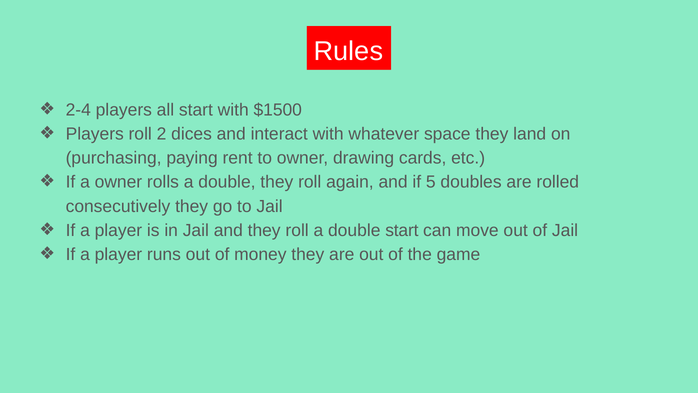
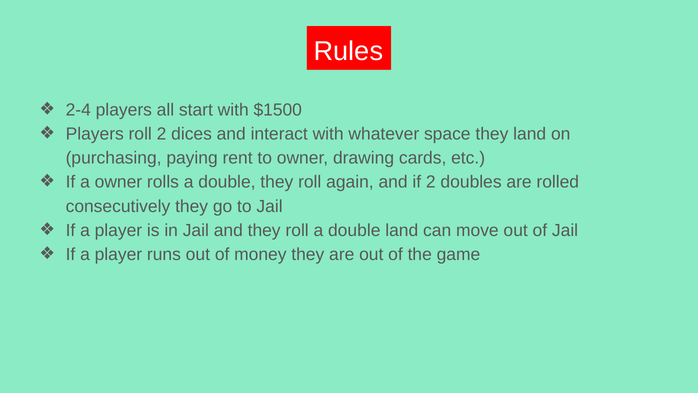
if 5: 5 -> 2 (431, 182)
double start: start -> land (402, 230)
